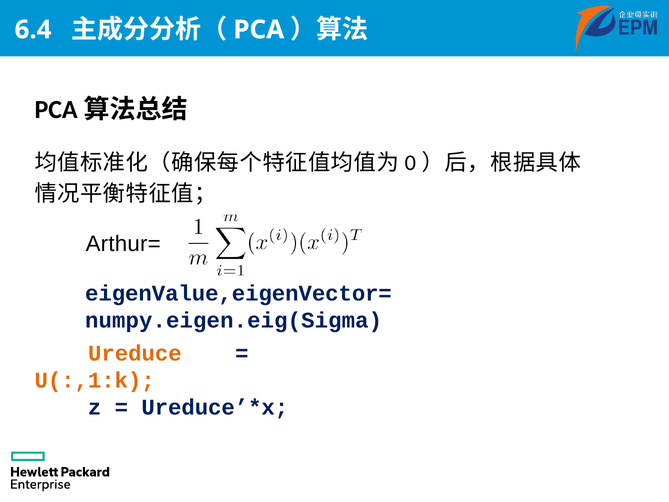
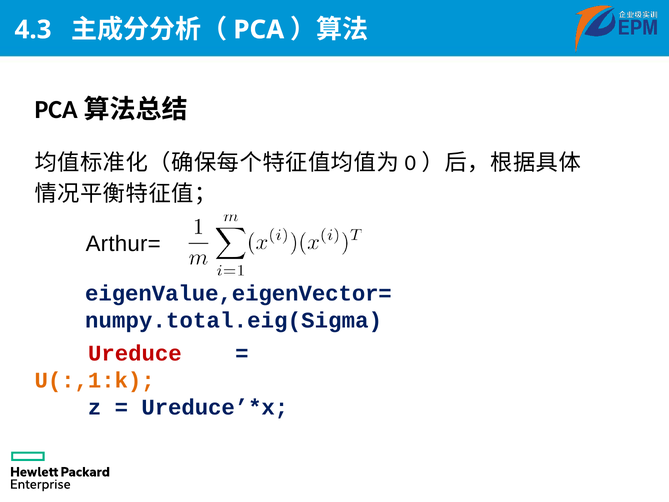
6.4: 6.4 -> 4.3 (33, 30)
numpy.eigen.eig(Sigma: numpy.eigen.eig(Sigma -> numpy.total.eig(Sigma (234, 320)
Ureduce colour: orange -> red (135, 353)
